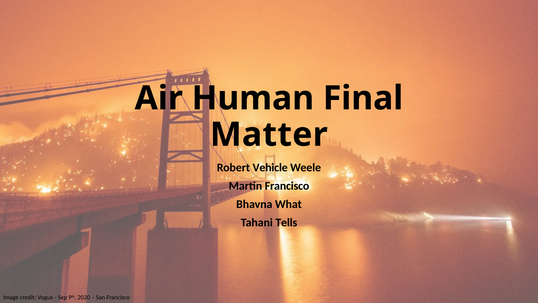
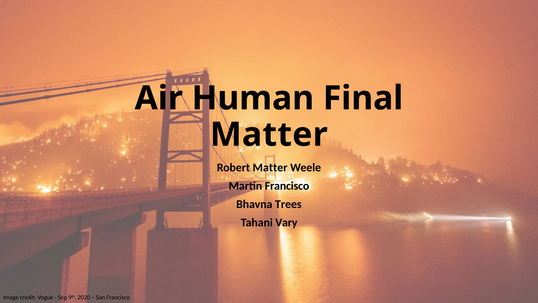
Robert Vehicle: Vehicle -> Matter (270, 167)
What: What -> Trees (288, 204)
Tells: Tells -> Vary (286, 222)
